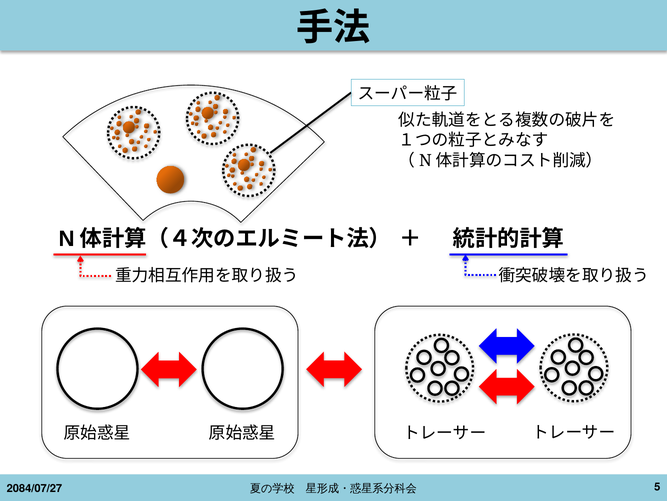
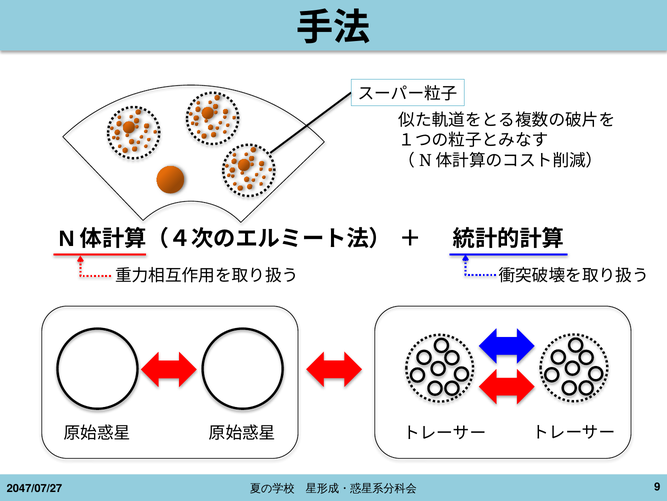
5: 5 -> 9 (657, 486)
2084/07/27: 2084/07/27 -> 2047/07/27 (34, 488)
